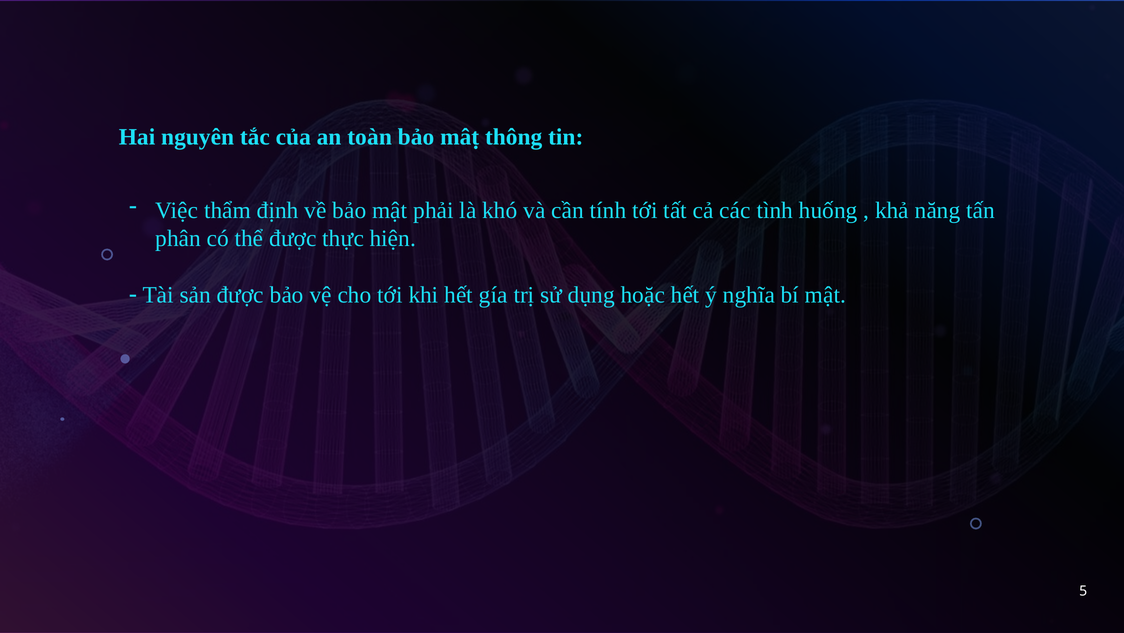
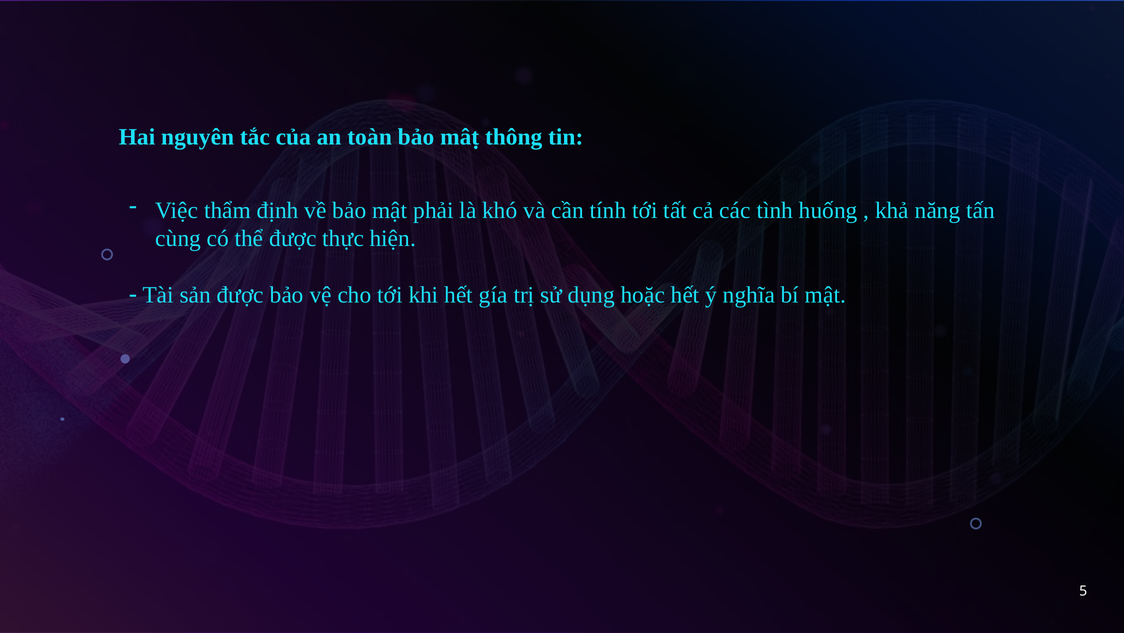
phân: phân -> cùng (178, 238)
